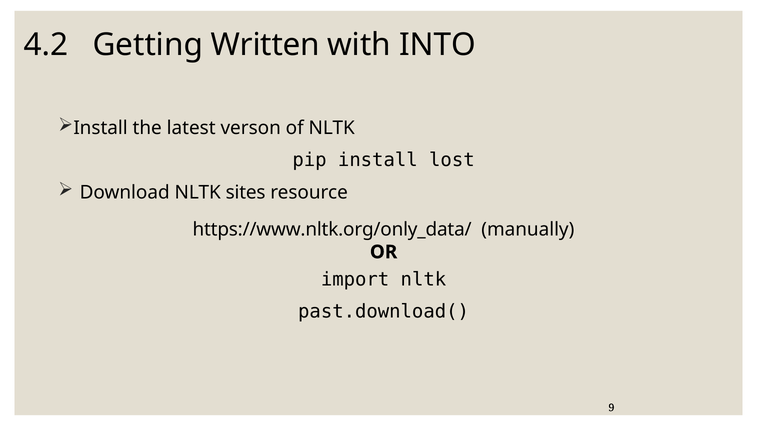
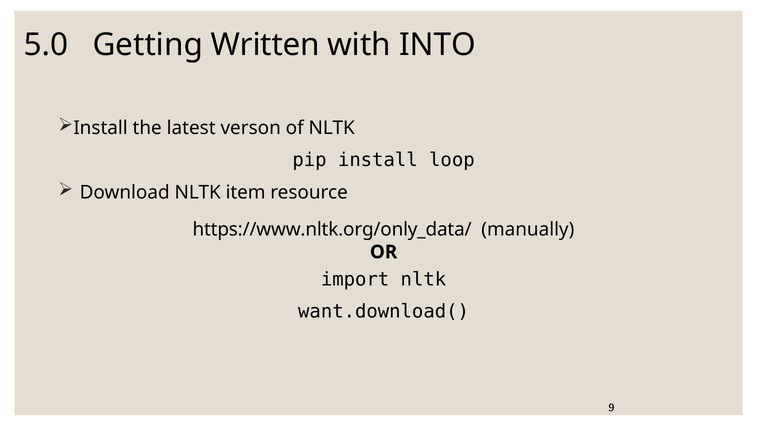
4.2: 4.2 -> 5.0 (46, 45)
lost: lost -> loop (452, 160)
sites: sites -> item (246, 192)
past.download(: past.download( -> want.download( (384, 312)
